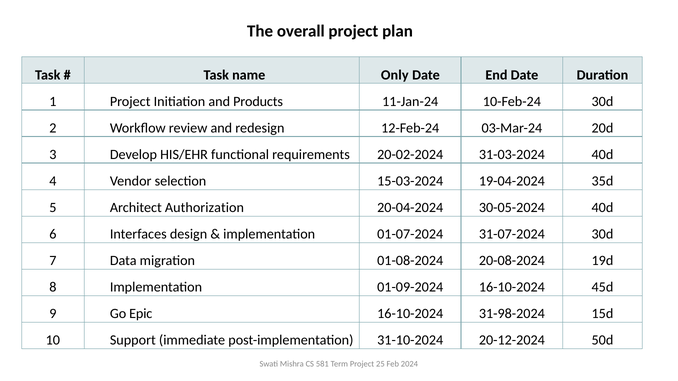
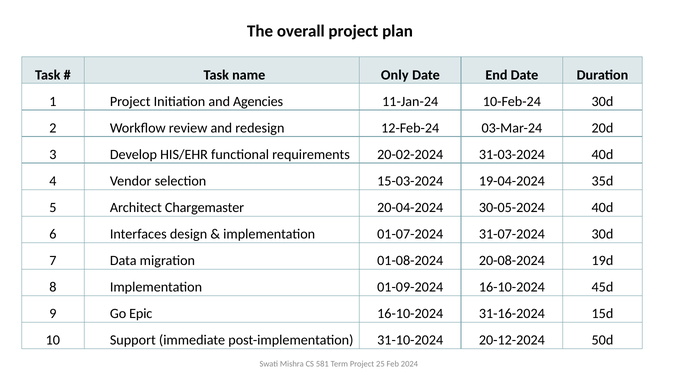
Products: Products -> Agencies (258, 102)
Authorization: Authorization -> Chargemaster (205, 208)
31-98-2024: 31-98-2024 -> 31-16-2024 (512, 314)
